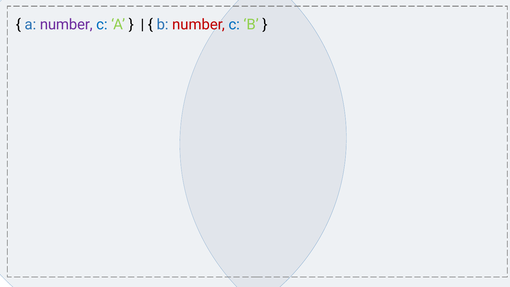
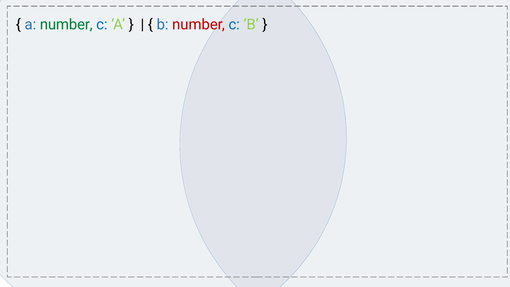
number colour: purple -> green (66, 25)
